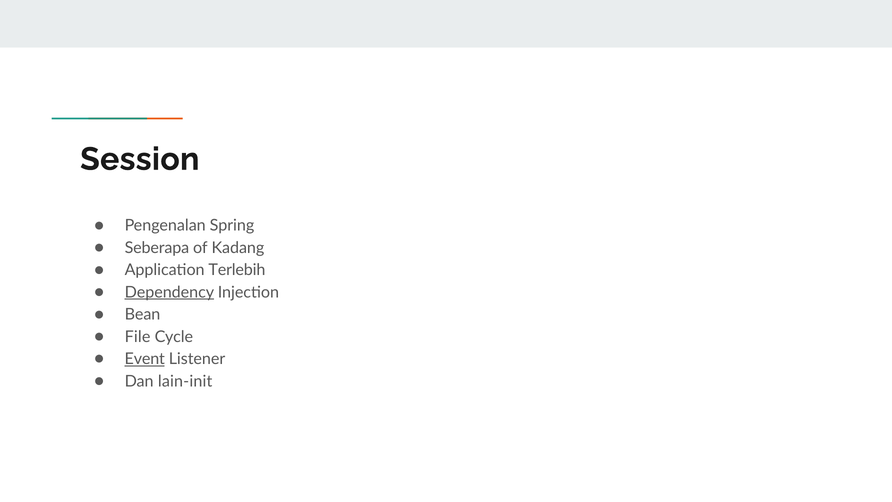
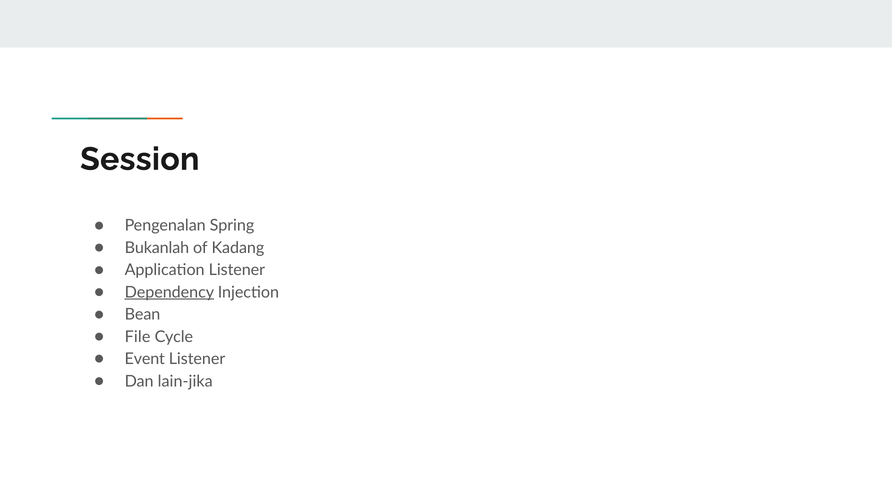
Seberapa: Seberapa -> Bukanlah (157, 248)
Application Terlebih: Terlebih -> Listener (237, 270)
Event underline: present -> none (145, 359)
lain-init: lain-init -> lain-jika (185, 381)
